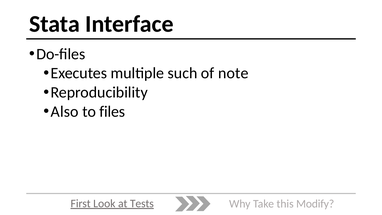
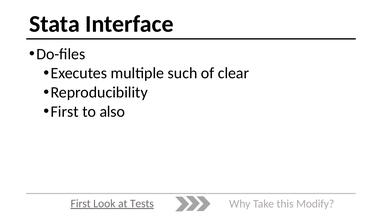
note: note -> clear (233, 73)
Also: Also -> First (65, 111)
files: files -> also (112, 111)
